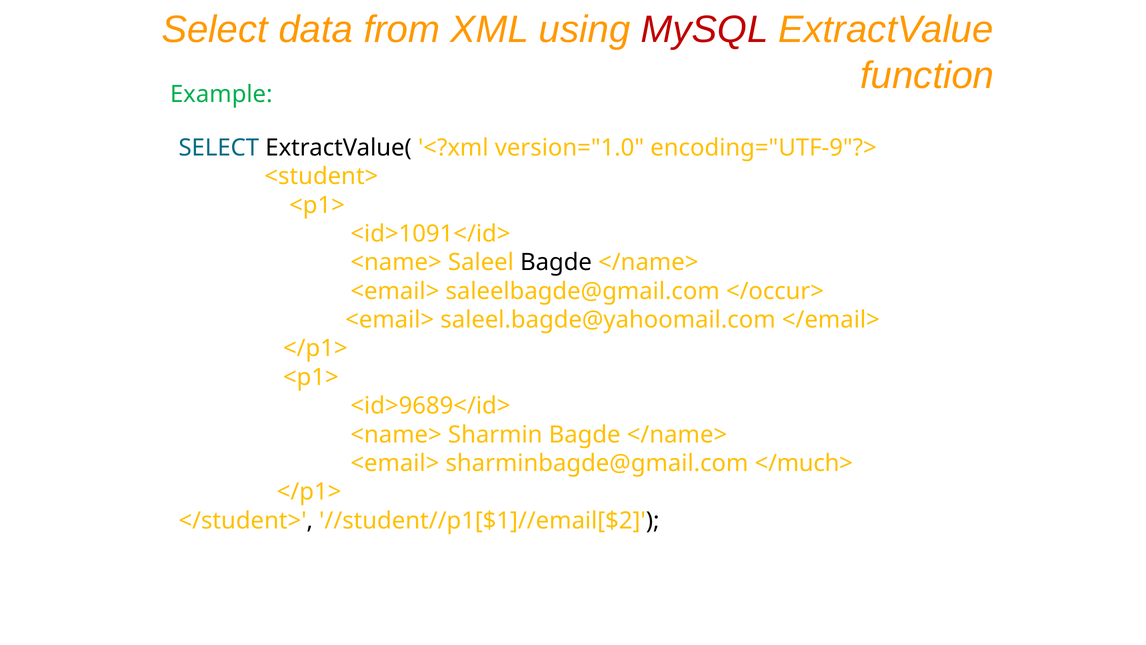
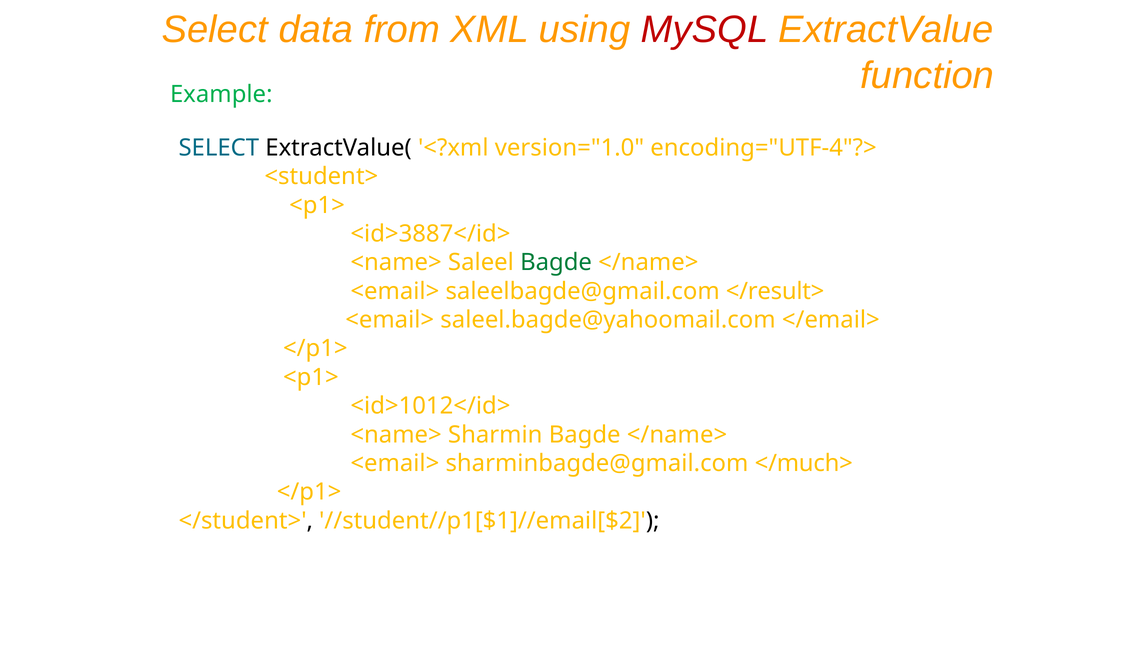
encoding="UTF-9"?>: encoding="UTF-9"?> -> encoding="UTF-4"?> (764, 148)
<id>1091</id>: <id>1091</id> -> <id>3887</id> (430, 234)
Bagde colour: black -> green (556, 262)
</occur>: </occur> -> </result> (775, 291)
<id>9689</id>: <id>9689</id> -> <id>1012</id> (430, 406)
